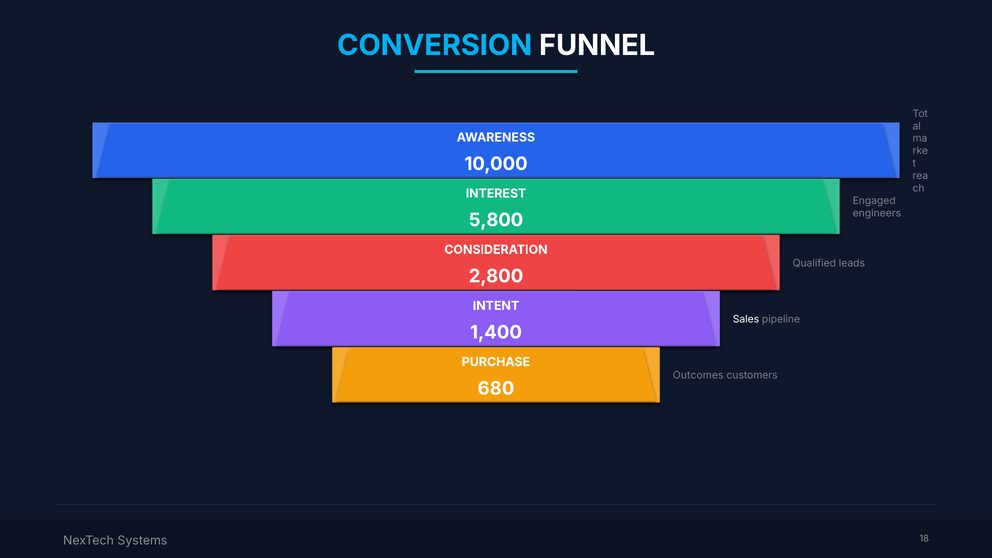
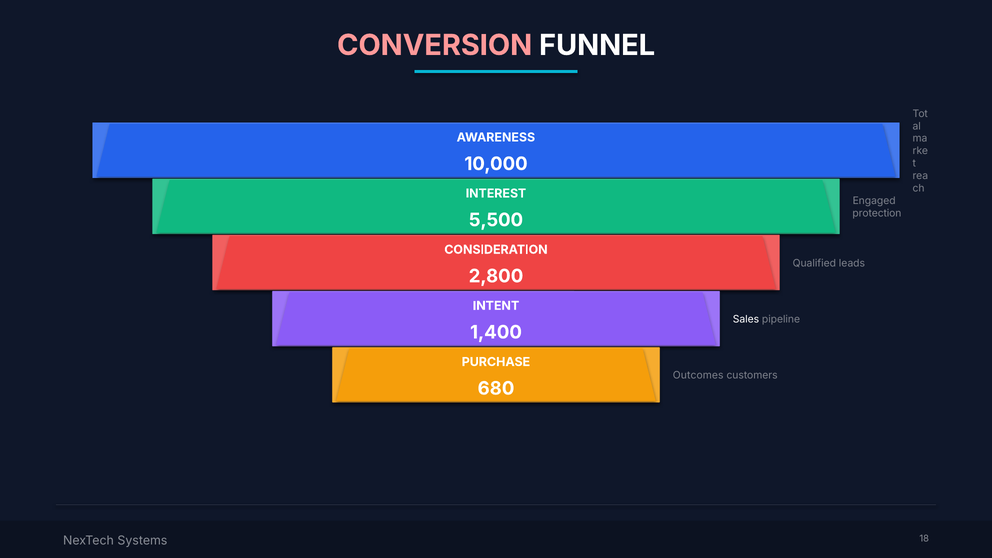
CONVERSION colour: light blue -> pink (435, 45)
engineers: engineers -> protection (877, 213)
5,800: 5,800 -> 5,500 (496, 220)
